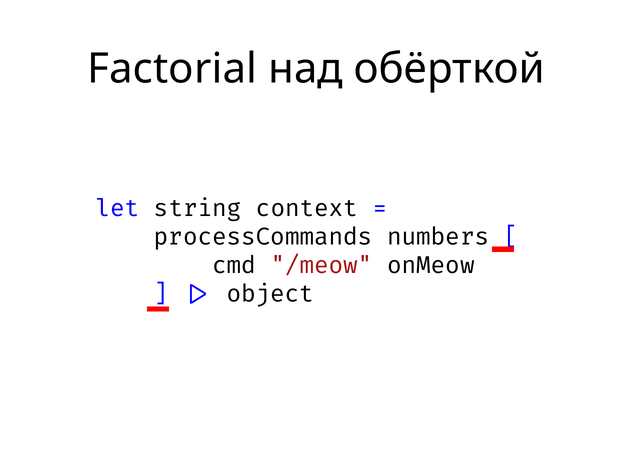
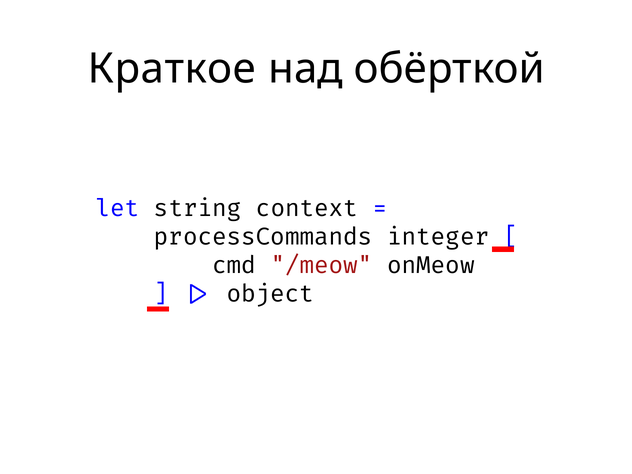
Factorial: Factorial -> Краткое (172, 69)
numbers: numbers -> integer (438, 237)
